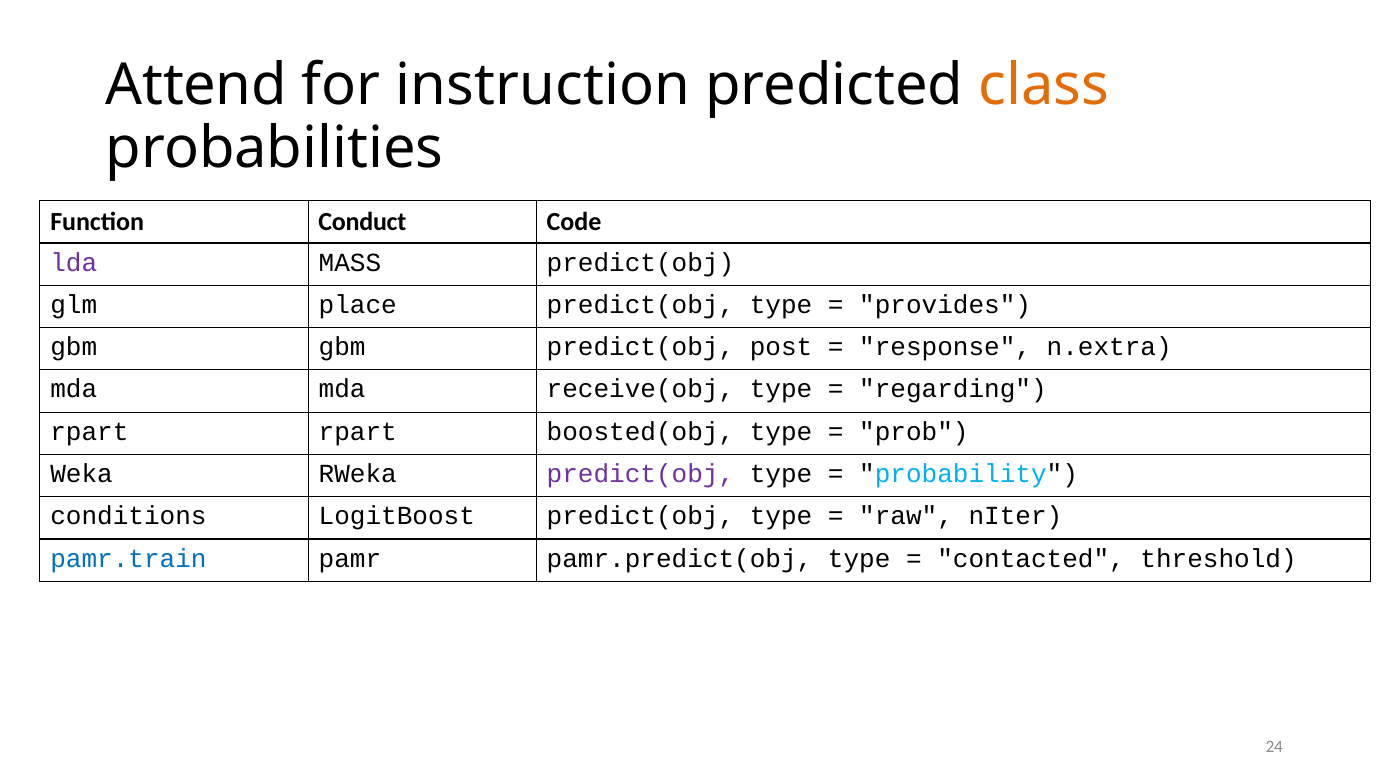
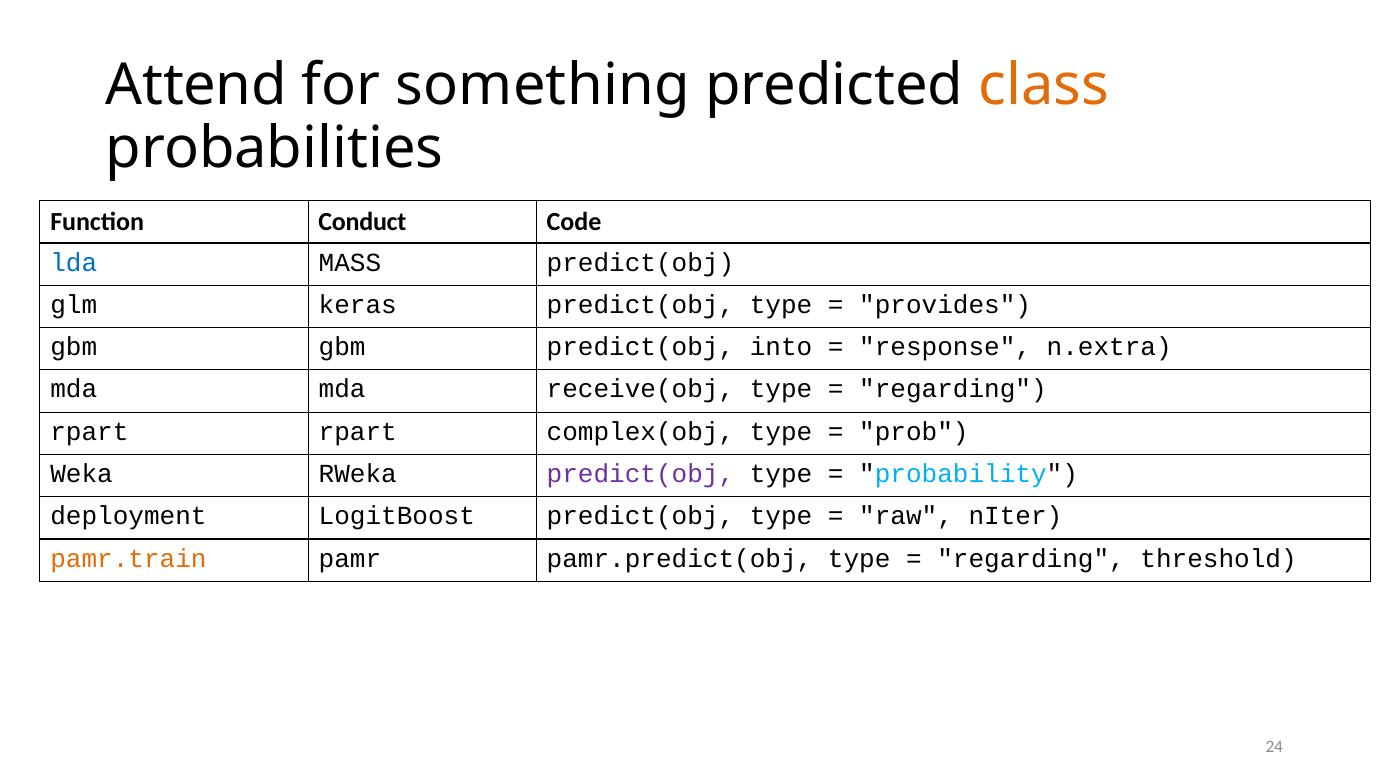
instruction: instruction -> something (543, 85)
lda colour: purple -> blue (74, 262)
place: place -> keras (358, 305)
post: post -> into (781, 347)
boosted(obj: boosted(obj -> complex(obj (640, 431)
conditions: conditions -> deployment (128, 516)
pamr.train colour: blue -> orange (128, 558)
contacted: contacted -> regarding (1031, 558)
